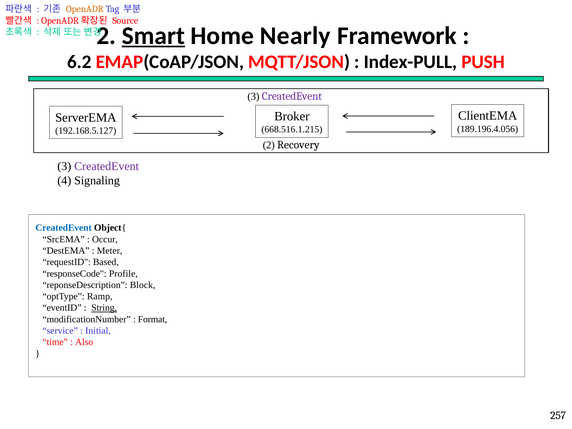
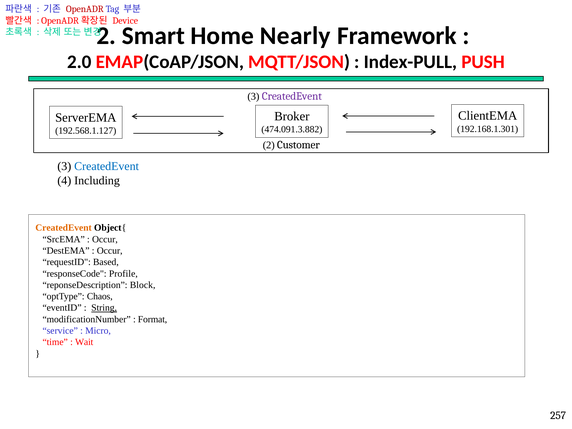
OpenADR colour: orange -> red (85, 9)
Source: Source -> Device (125, 21)
Smart underline: present -> none (153, 36)
6.2: 6.2 -> 2.0 (79, 62)
189.196.4.056: 189.196.4.056 -> 192.168.1.301 (488, 129)
668.516.1.215: 668.516.1.215 -> 474.091.3.882 (292, 130)
192.168.5.127: 192.168.5.127 -> 192.568.1.127 (86, 131)
Recovery: Recovery -> Customer (298, 145)
CreatedEvent colour: purple -> blue (107, 166)
Signaling: Signaling -> Including (97, 180)
CreatedEvent colour: blue -> orange (64, 228)
Meter: Meter -> Occur (110, 251)
Ramp: Ramp -> Chaos (100, 296)
Initial: Initial -> Micro (98, 331)
Also: Also -> Wait (84, 342)
